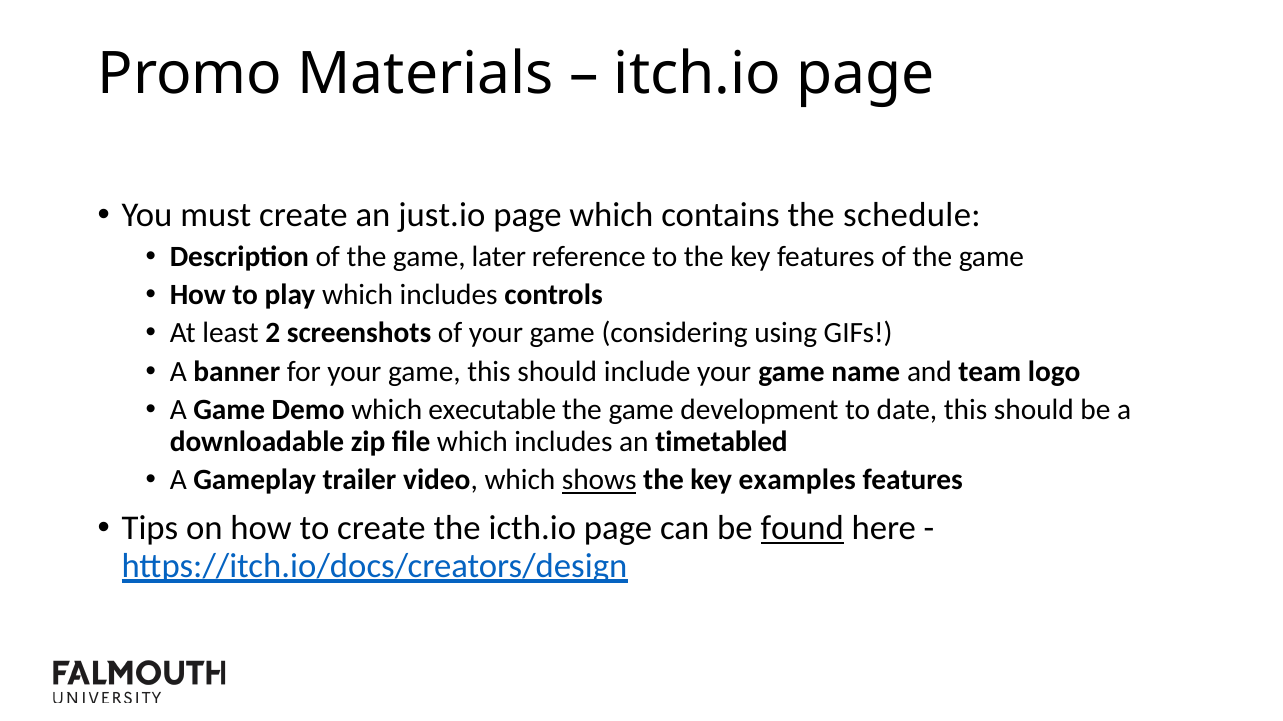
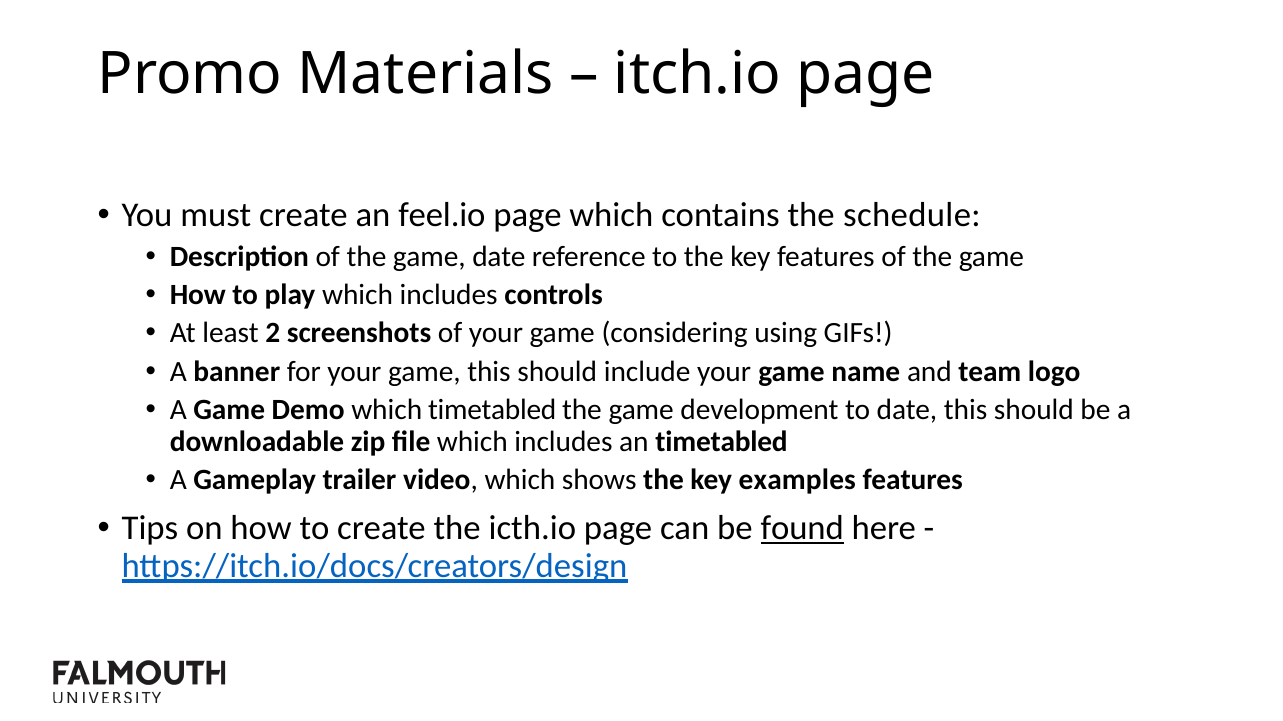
just.io: just.io -> feel.io (442, 215)
game later: later -> date (499, 257)
which executable: executable -> timetabled (492, 410)
shows underline: present -> none (599, 481)
